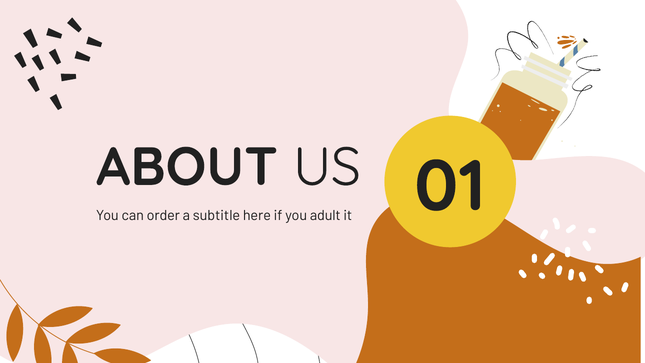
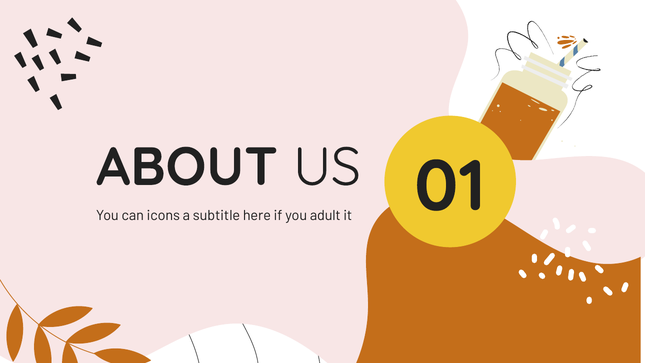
order: order -> icons (163, 216)
